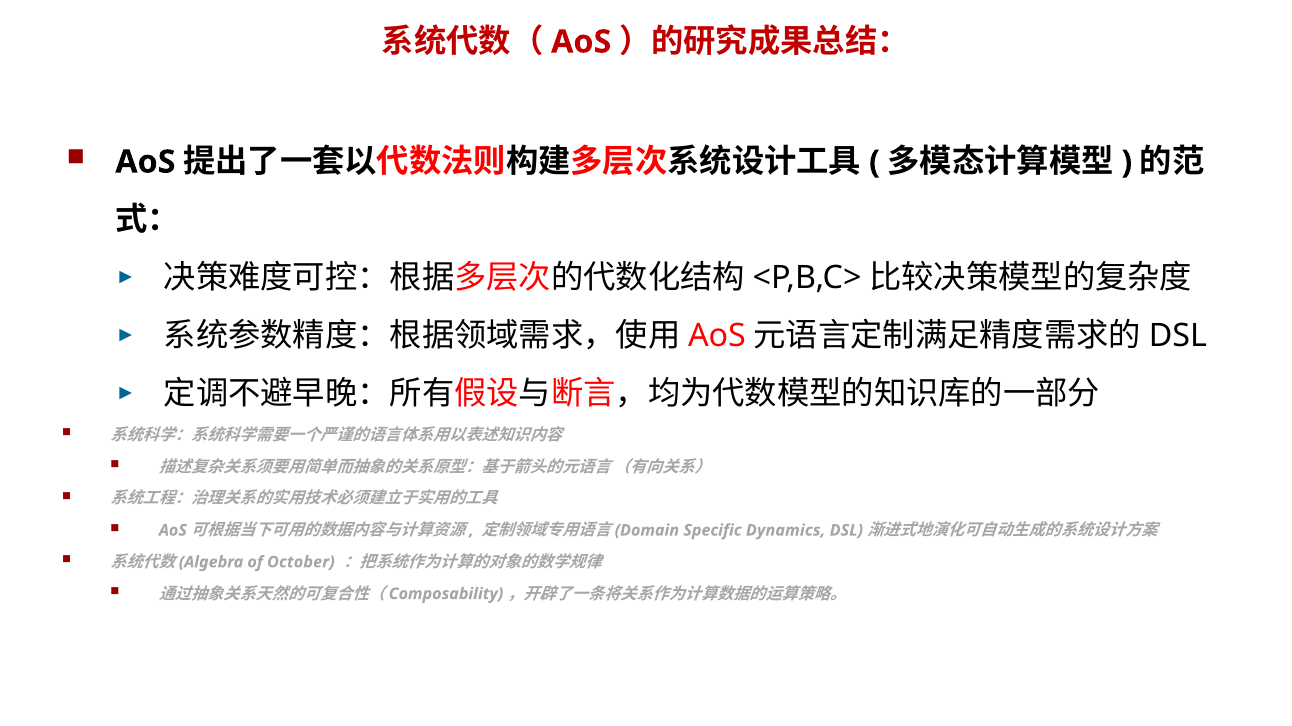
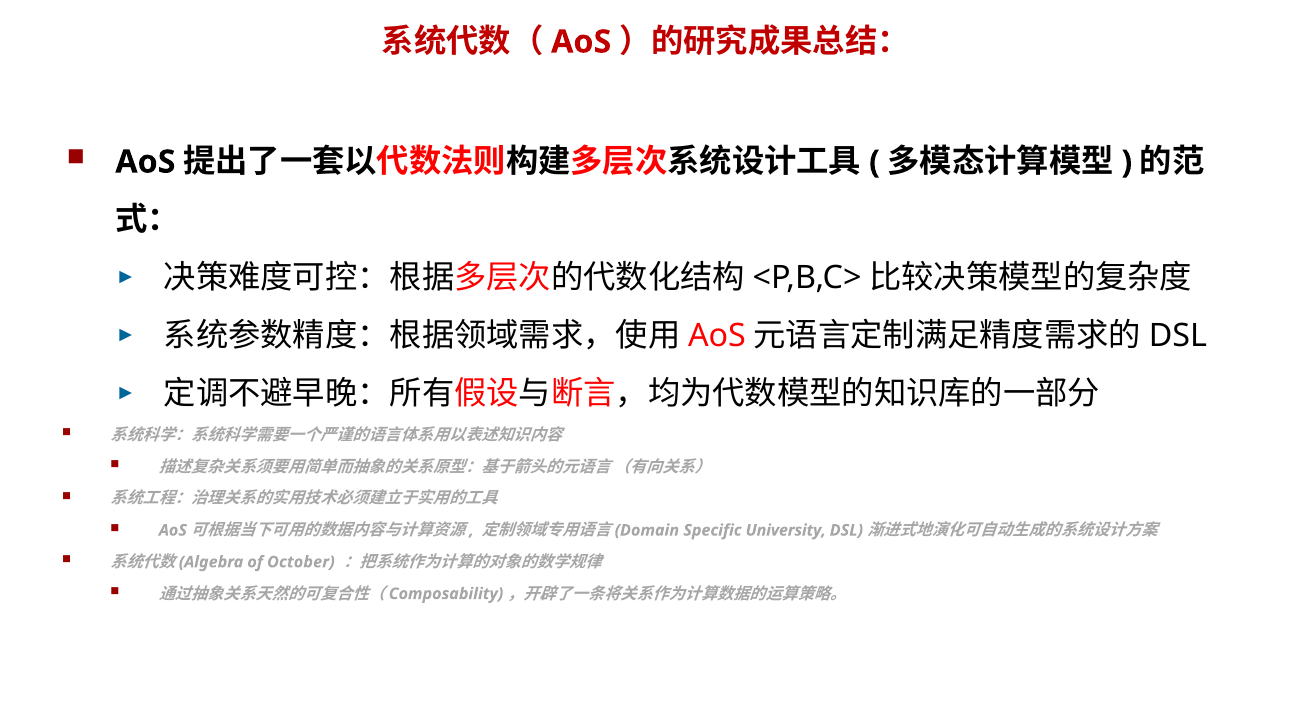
Dynamics: Dynamics -> University (786, 531)
